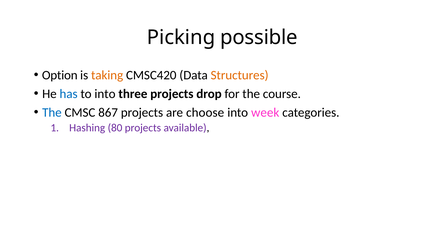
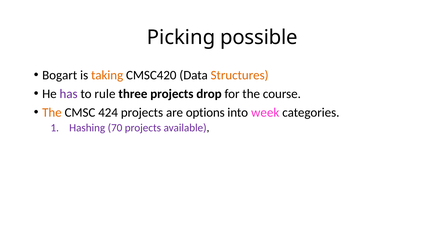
Option: Option -> Bogart (60, 75)
has colour: blue -> purple (69, 94)
to into: into -> rule (105, 94)
The colour: blue -> orange (52, 112)
867: 867 -> 424 (108, 112)
choose: choose -> options (205, 112)
80: 80 -> 70 (115, 128)
